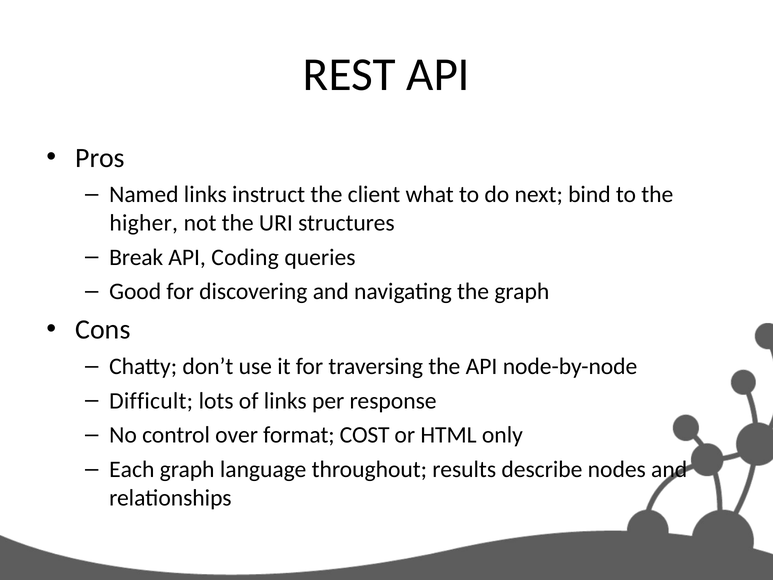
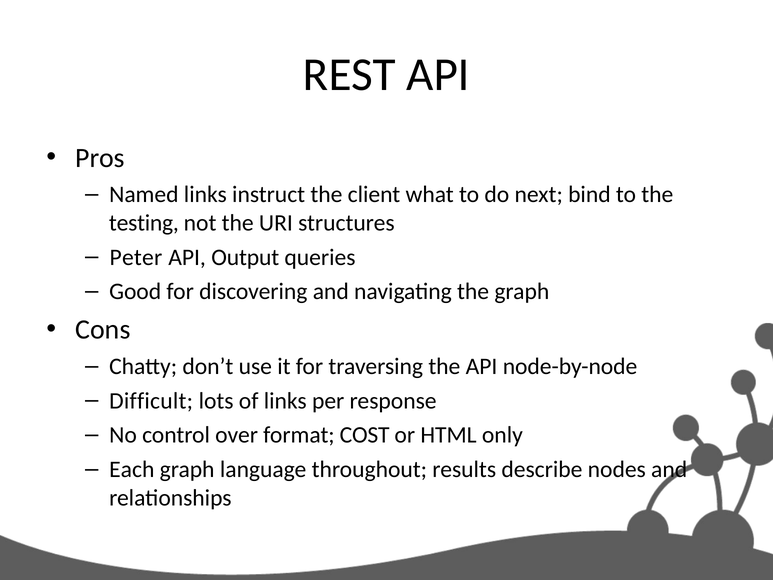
higher: higher -> testing (144, 223)
Break: Break -> Peter (136, 257)
Coding: Coding -> Output (245, 257)
